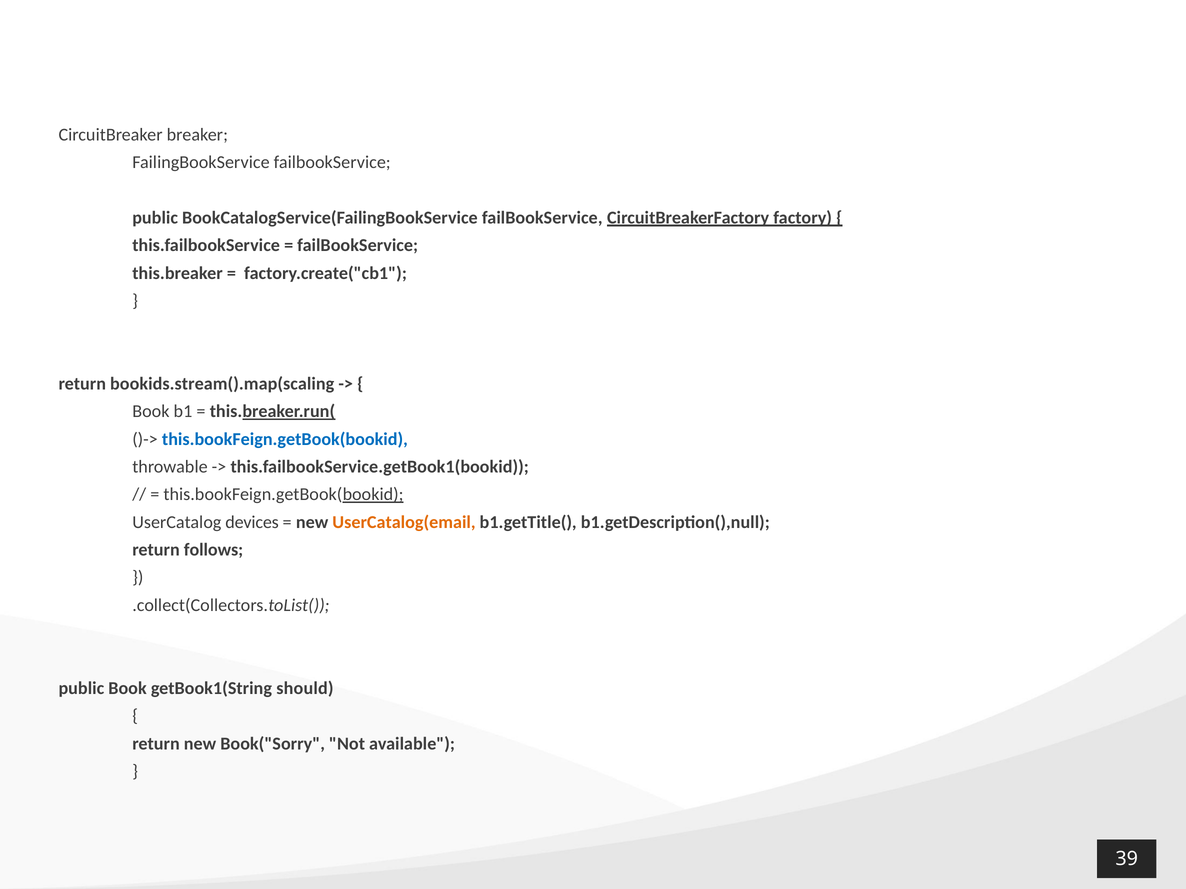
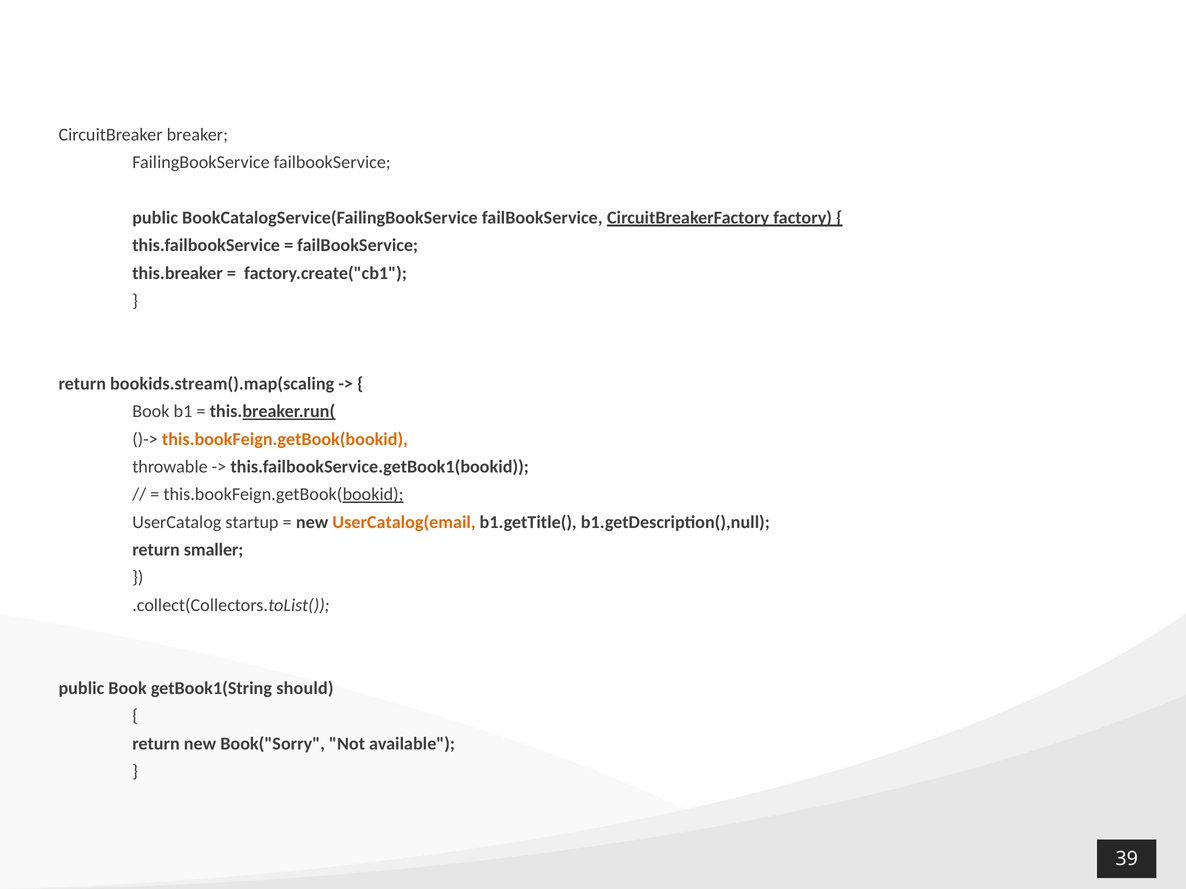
this.bookFeign.getBook(bookid colour: blue -> orange (285, 439)
devices: devices -> startup (252, 522)
follows: follows -> smaller (214, 550)
